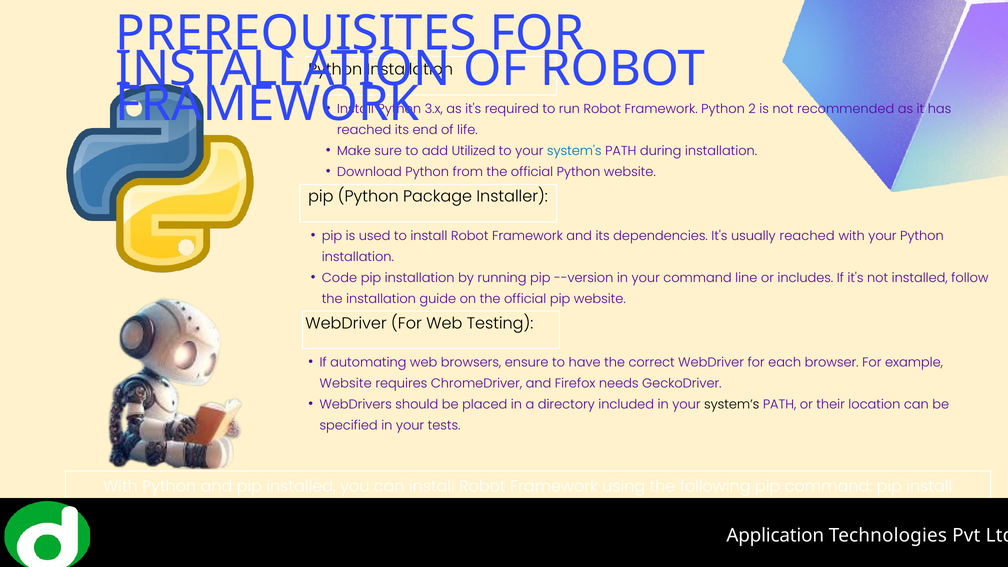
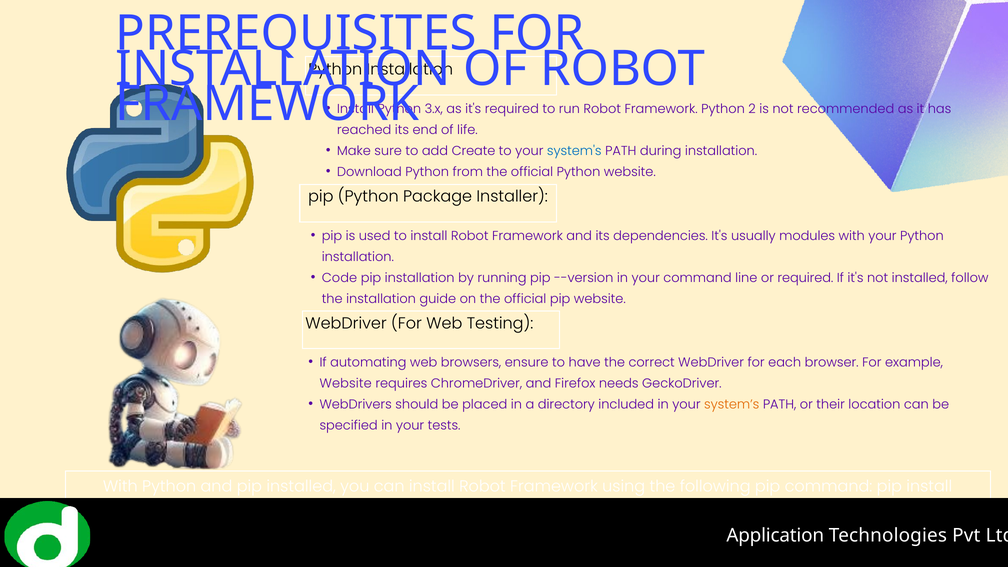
Utilized: Utilized -> Create (473, 151)
usually reached: reached -> modules (807, 236)
or includes: includes -> required (805, 278)
system’s colour: black -> orange (732, 404)
